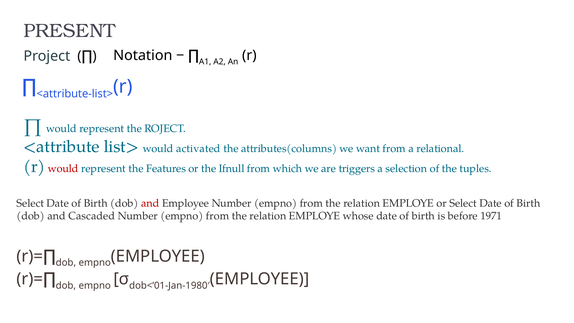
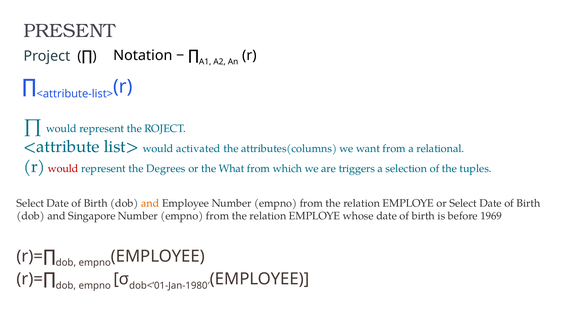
Features: Features -> Degrees (166, 169)
Ifnull: Ifnull -> What (232, 169)
and colour: red -> orange (150, 203)
Cascaded: Cascaded -> Singapore (92, 216)
1971: 1971 -> 1969 (491, 216)
